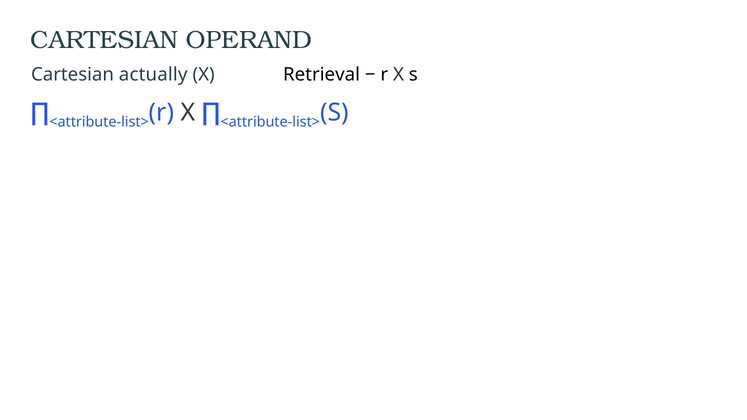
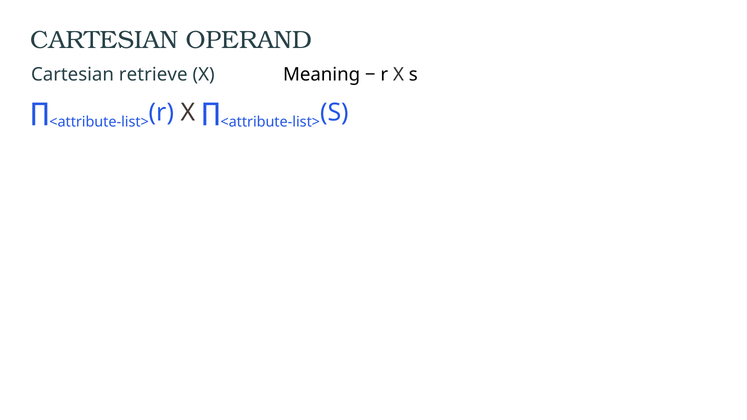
actually: actually -> retrieve (153, 74)
Retrieval: Retrieval -> Meaning (322, 74)
